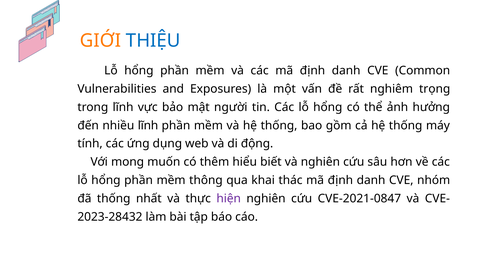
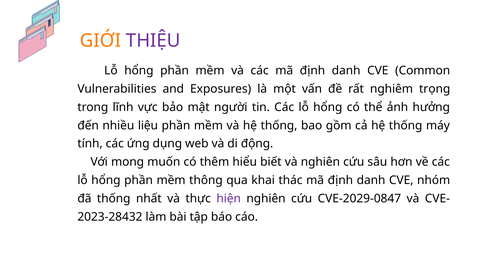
THIỆU colour: blue -> purple (153, 41)
nhiều lĩnh: lĩnh -> liệu (148, 125)
CVE-2021-0847: CVE-2021-0847 -> CVE-2029-0847 (359, 199)
